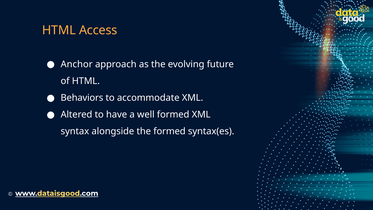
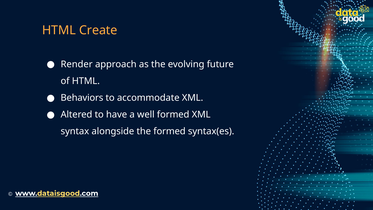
Access: Access -> Create (98, 30)
Anchor: Anchor -> Render (77, 64)
